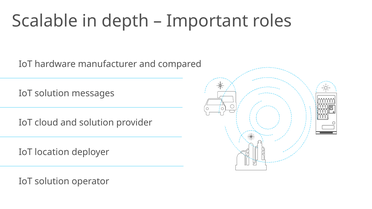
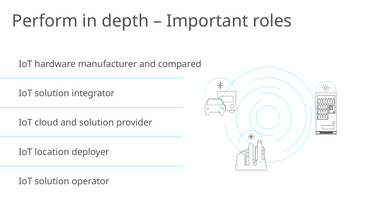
Scalable: Scalable -> Perform (45, 21)
messages: messages -> integrator (93, 94)
